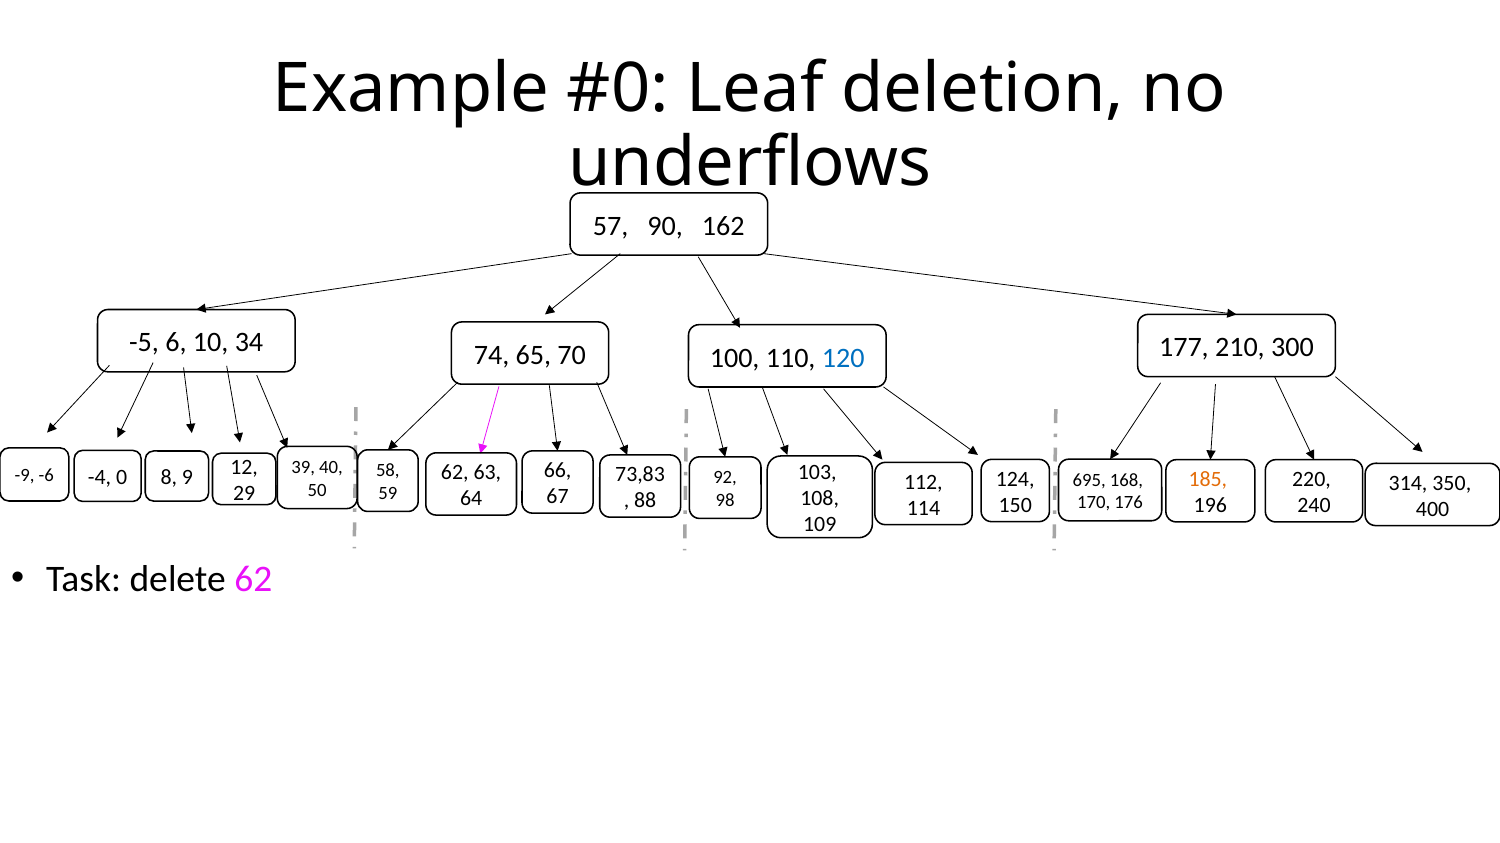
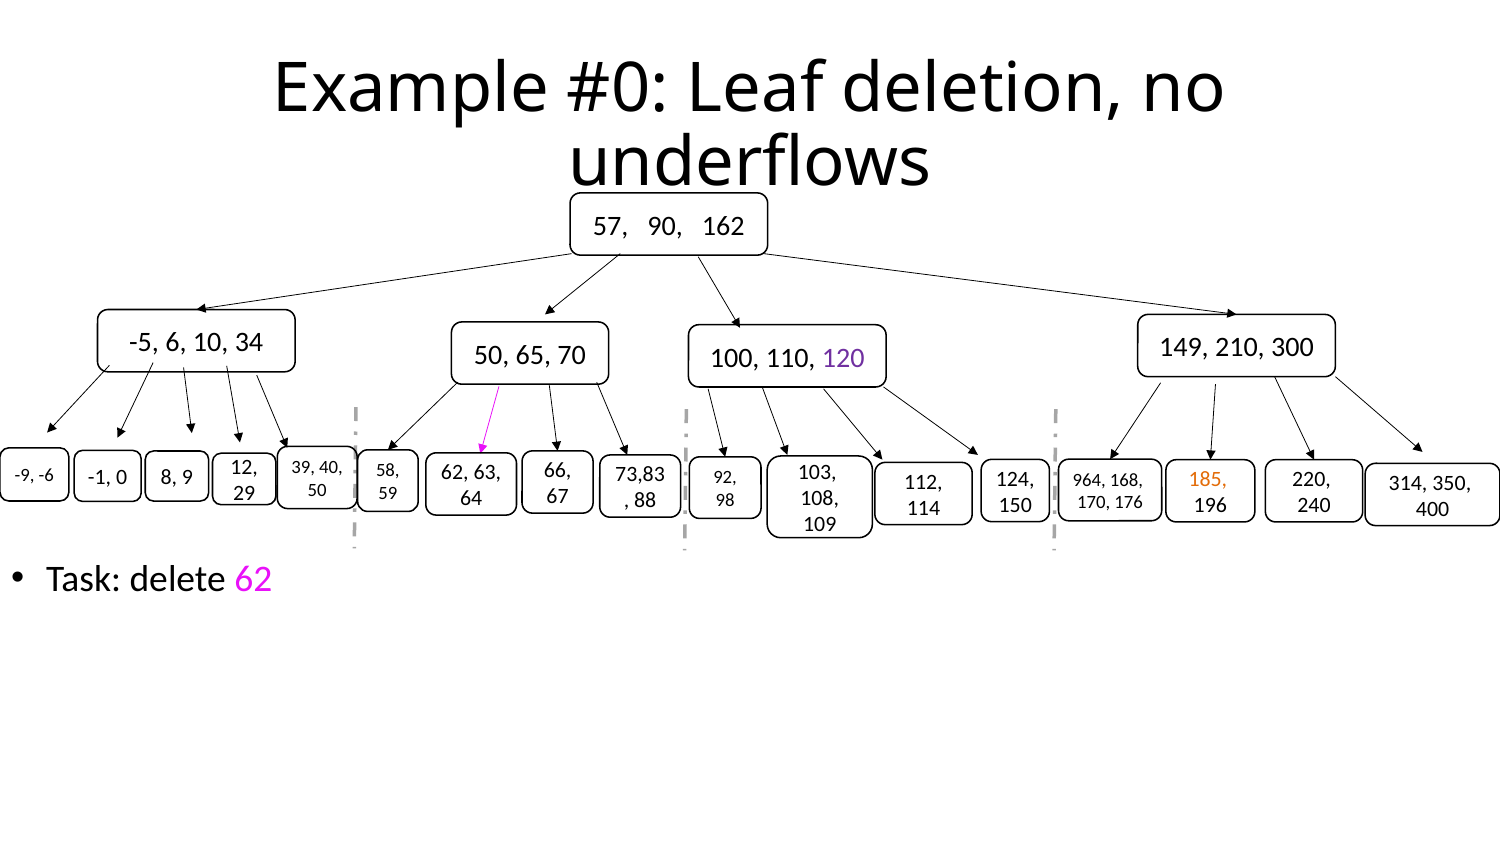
34 74: 74 -> 50 (492, 355)
120 colour: blue -> purple (843, 358)
177: 177 -> 149 (1184, 348)
-4: -4 -> -1 (100, 478)
695: 695 -> 964 (1089, 480)
